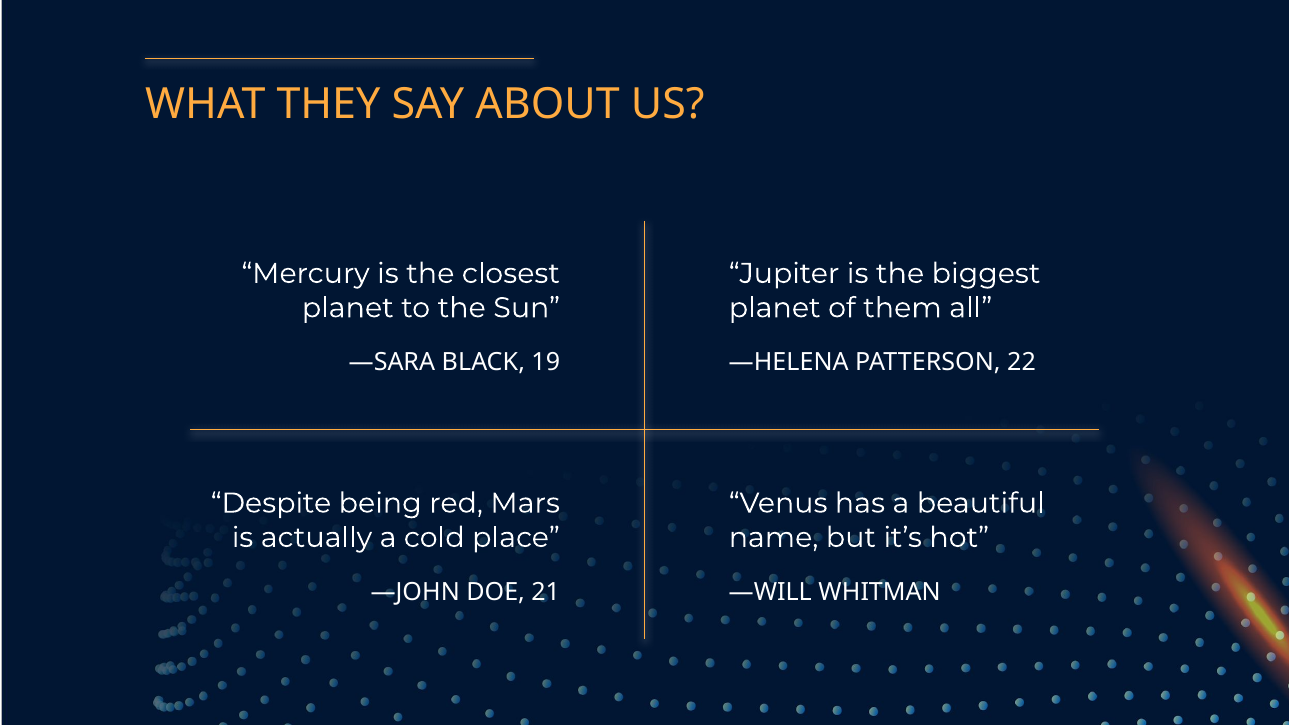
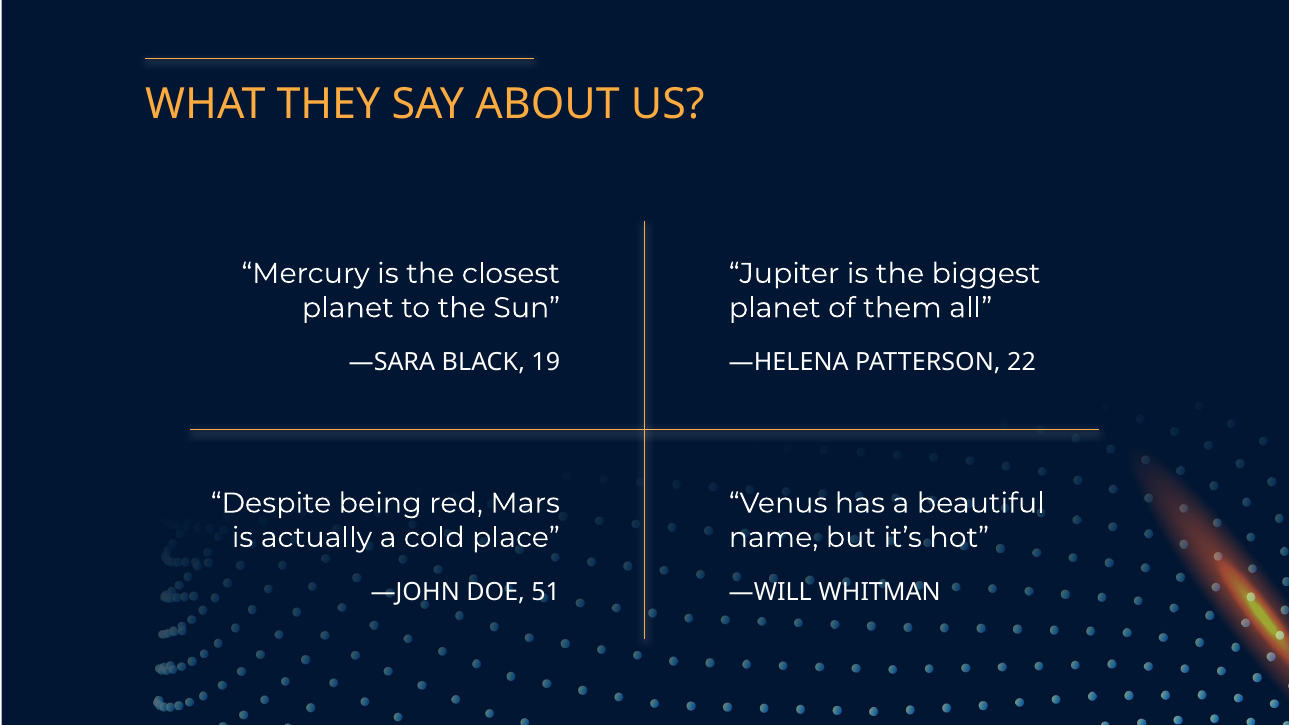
21: 21 -> 51 (546, 592)
